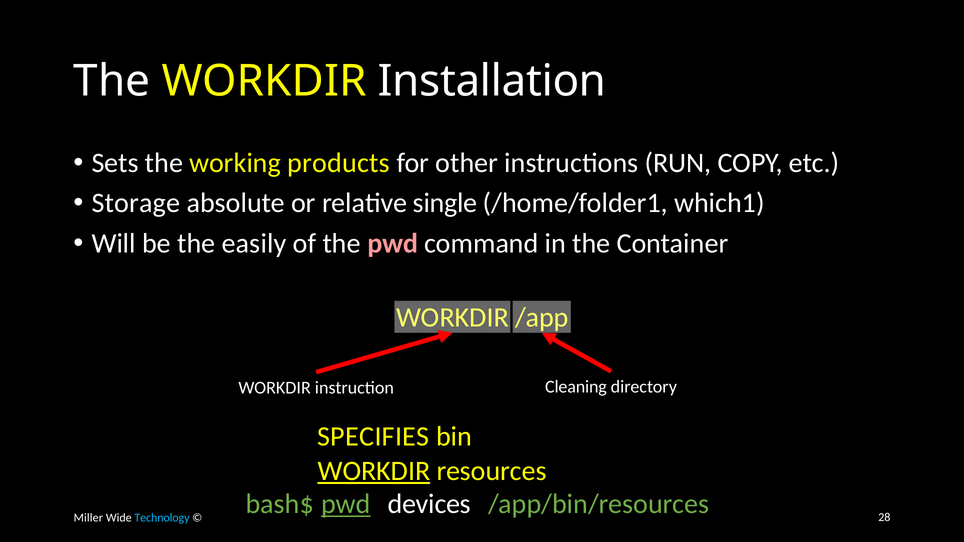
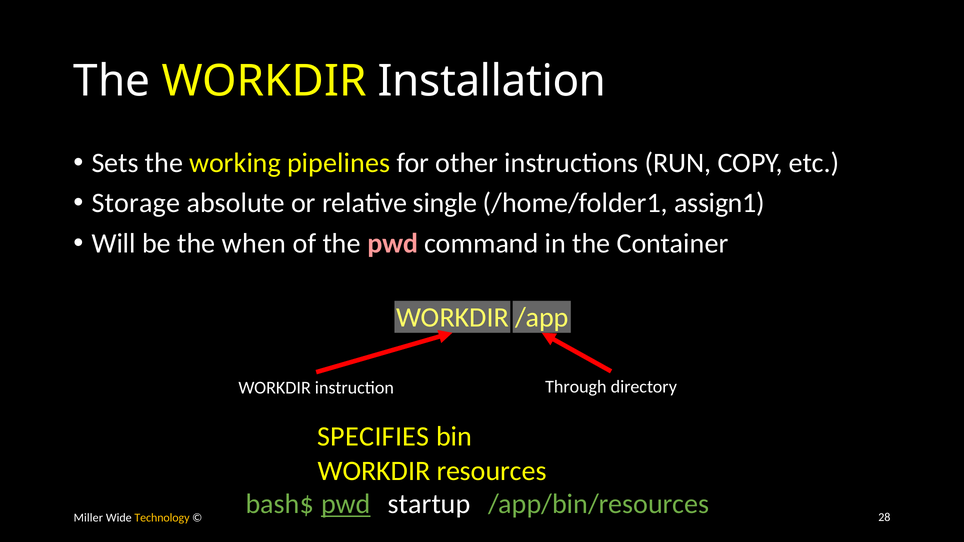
products: products -> pipelines (339, 163)
which1: which1 -> assign1 (720, 203)
easily: easily -> when (254, 244)
Cleaning: Cleaning -> Through (576, 387)
WORKDIR underline: present -> none (374, 471)
devices: devices -> startup (429, 504)
Technology colour: light blue -> yellow (162, 518)
